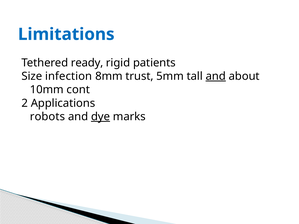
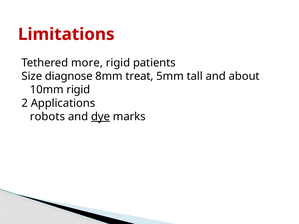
Limitations colour: blue -> red (66, 34)
ready: ready -> more (87, 63)
infection: infection -> diagnose (69, 76)
trust: trust -> treat (139, 76)
and underline: present -> none (216, 76)
10mm cont: cont -> rigid (78, 90)
